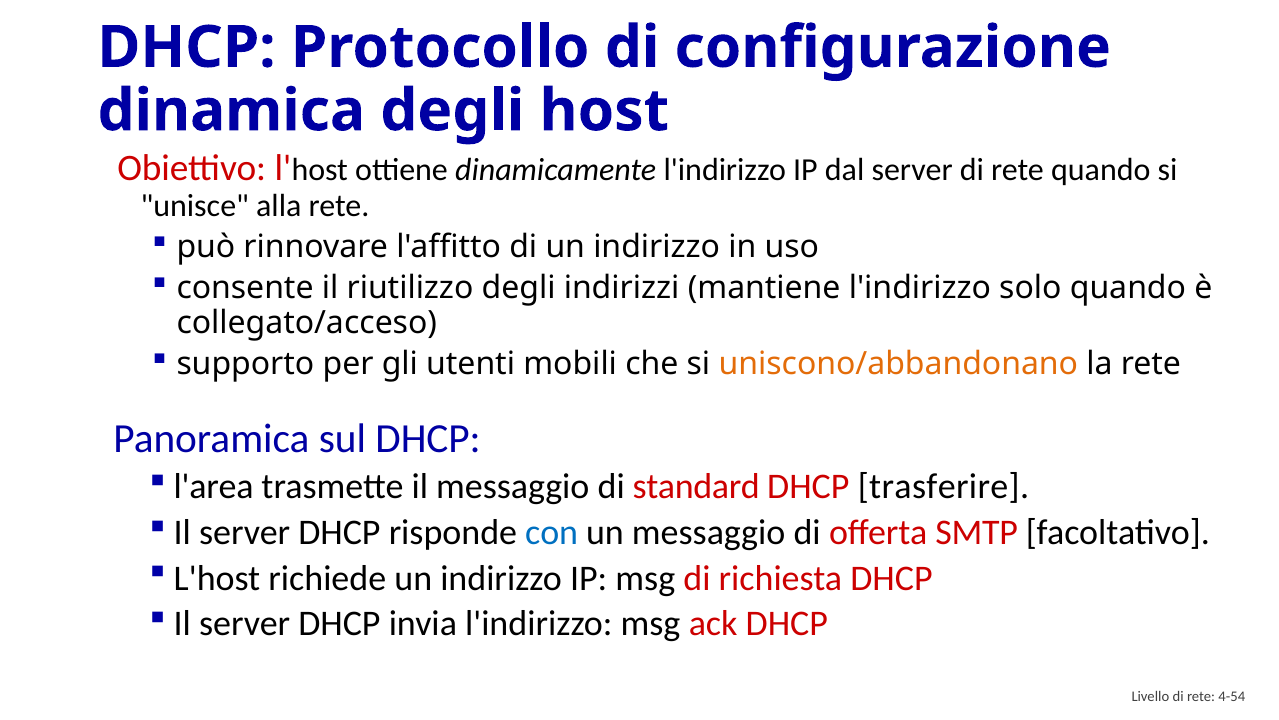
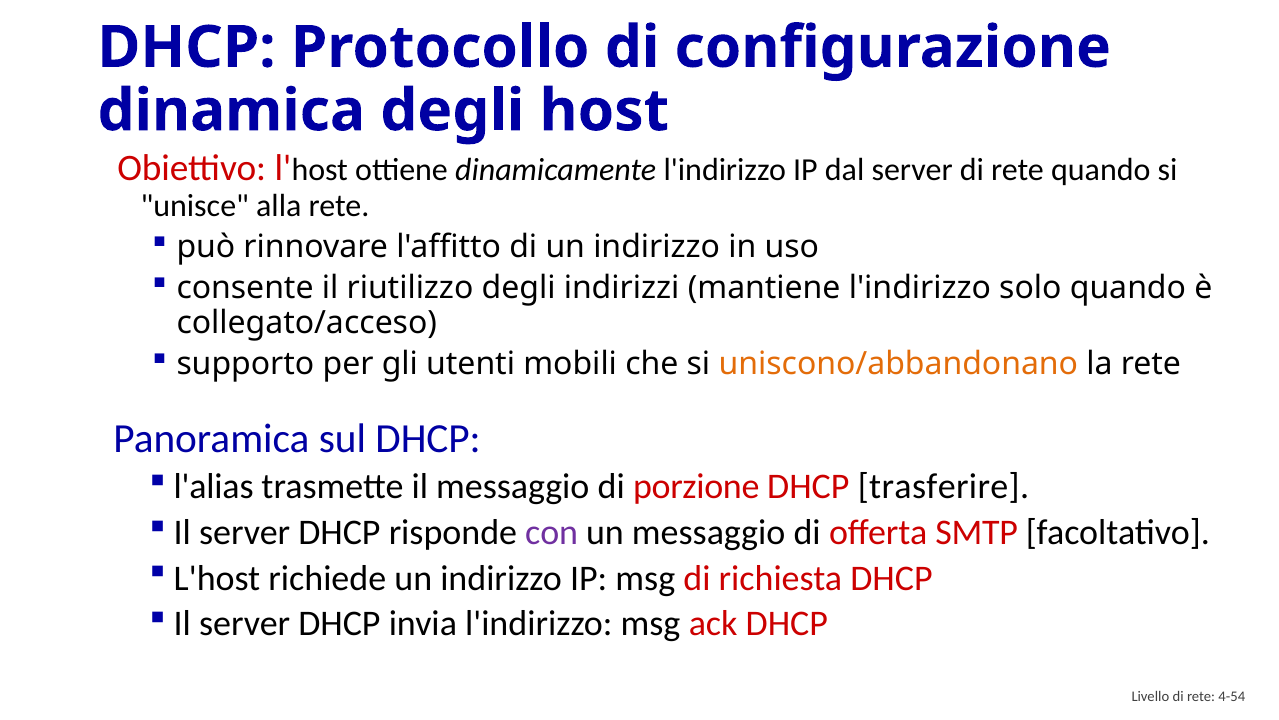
l'area: l'area -> l'alias (214, 487)
standard: standard -> porzione (696, 487)
con colour: blue -> purple (552, 532)
